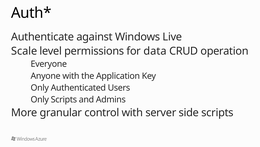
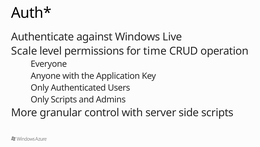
data: data -> time (155, 51)
